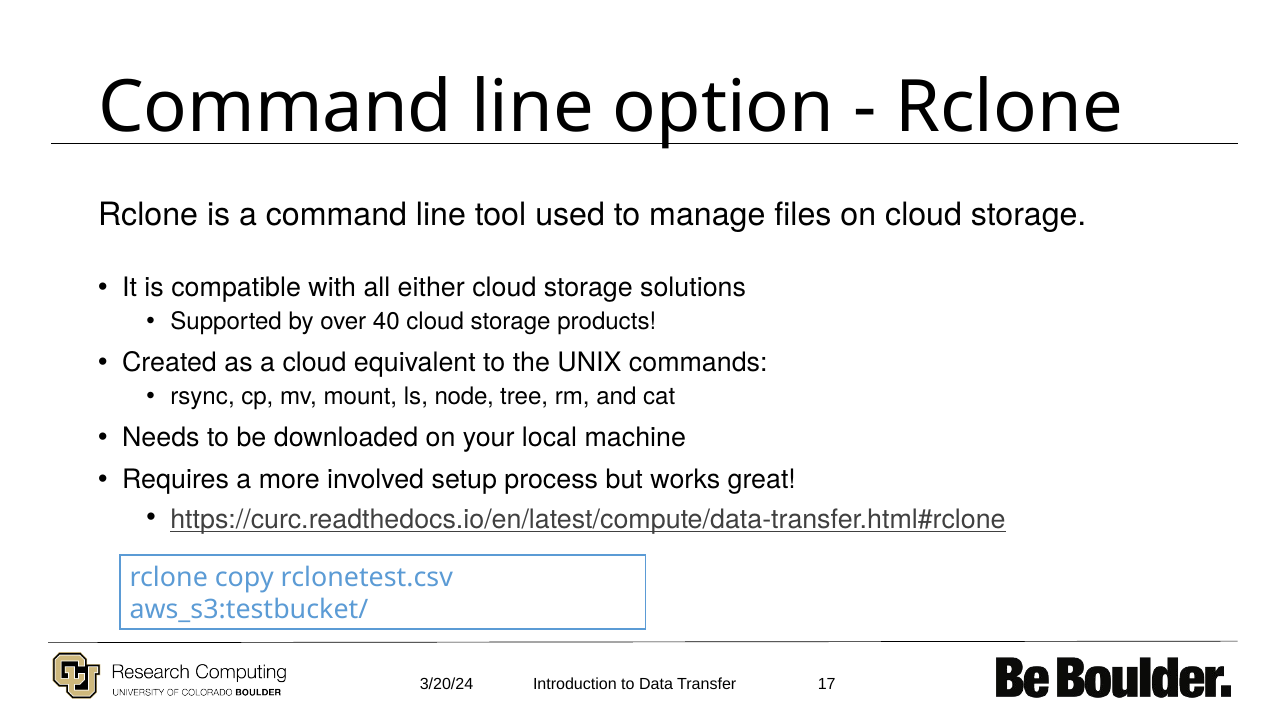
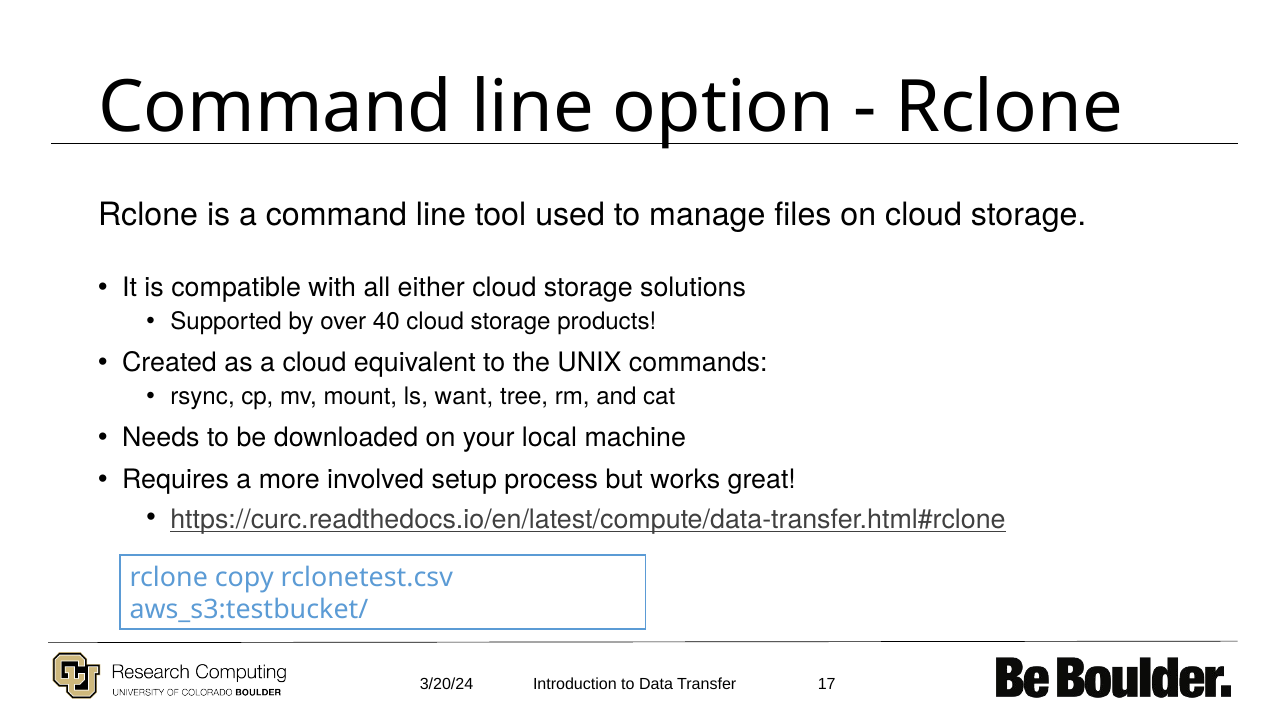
node: node -> want (464, 397)
